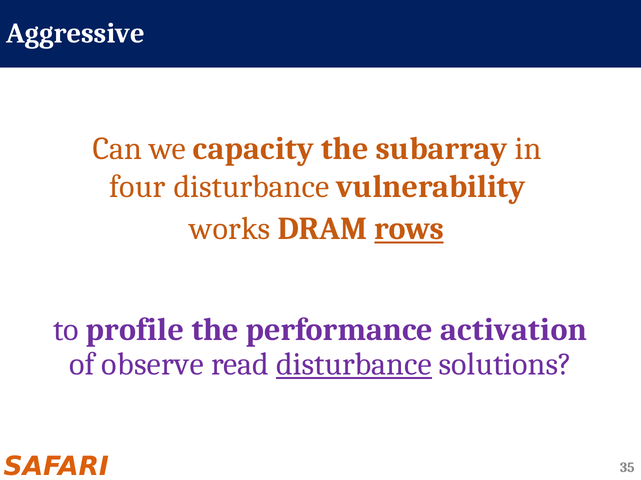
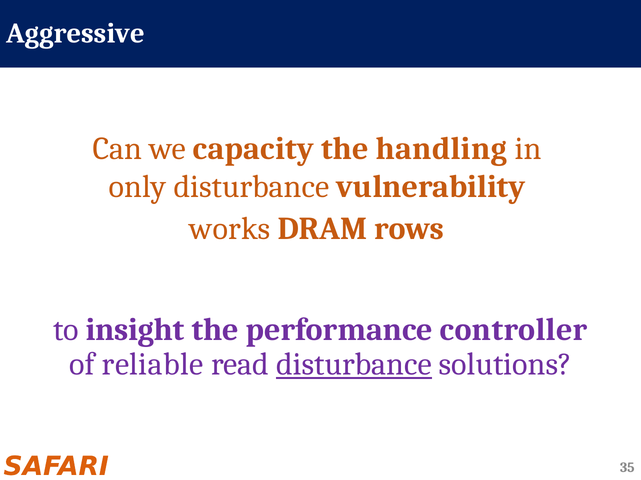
subarray: subarray -> handling (441, 149)
four: four -> only (137, 187)
rows underline: present -> none (409, 229)
profile: profile -> insight (135, 330)
activation: activation -> controller (514, 330)
observe: observe -> reliable (153, 365)
